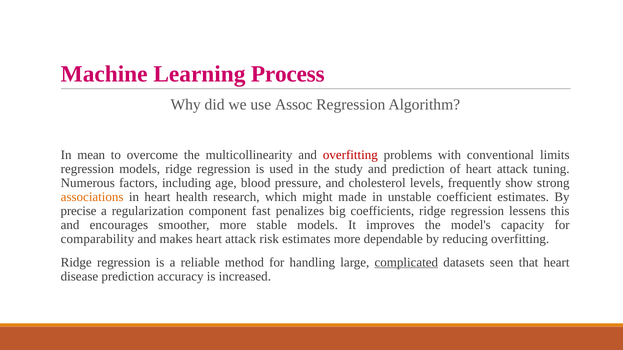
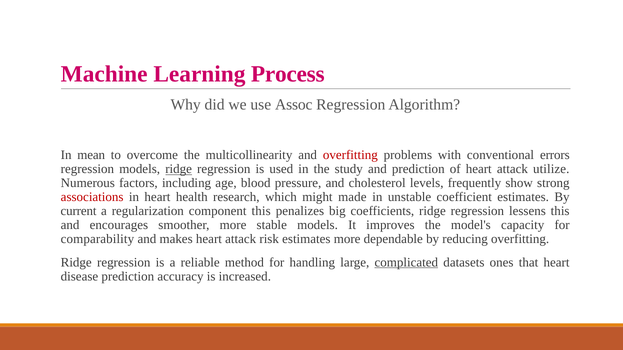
limits: limits -> errors (555, 155)
ridge underline: none -> present (179, 169)
tuning: tuning -> utilize (551, 169)
associations colour: orange -> red (92, 197)
precise: precise -> current (78, 211)
component fast: fast -> this (261, 211)
seen: seen -> ones (502, 263)
